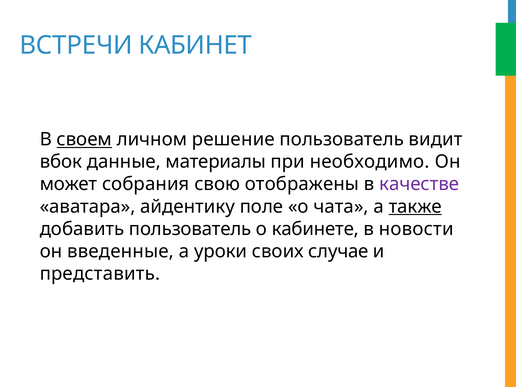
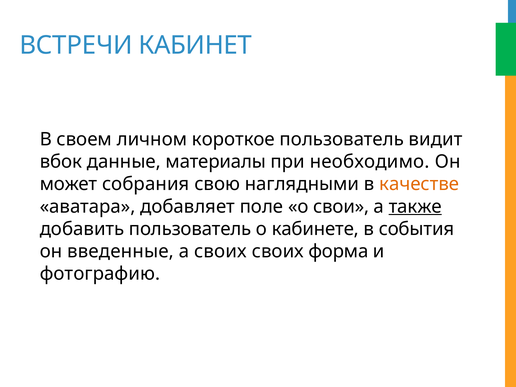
своем underline: present -> none (84, 139)
решение: решение -> короткое (233, 139)
отображены: отображены -> наглядными (302, 184)
качестве colour: purple -> orange (419, 184)
айдентику: айдентику -> добавляет (188, 207)
чата: чата -> свои (341, 207)
новости: новости -> события (416, 229)
а уроки: уроки -> своих (220, 251)
случае: случае -> форма (338, 251)
представить: представить -> фотографию (100, 274)
